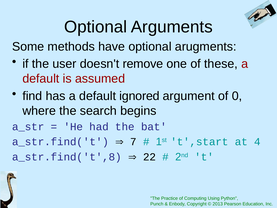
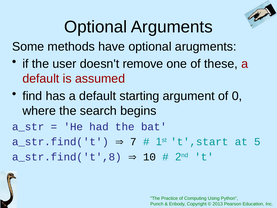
ignored: ignored -> starting (139, 96)
4: 4 -> 5 (257, 142)
22: 22 -> 10 (149, 157)
